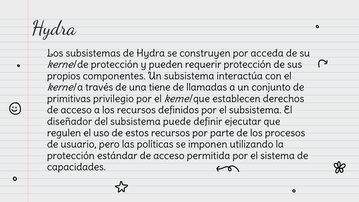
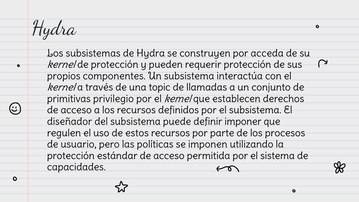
tiene: tiene -> topic (160, 87)
ejecutar: ejecutar -> imponer (243, 122)
